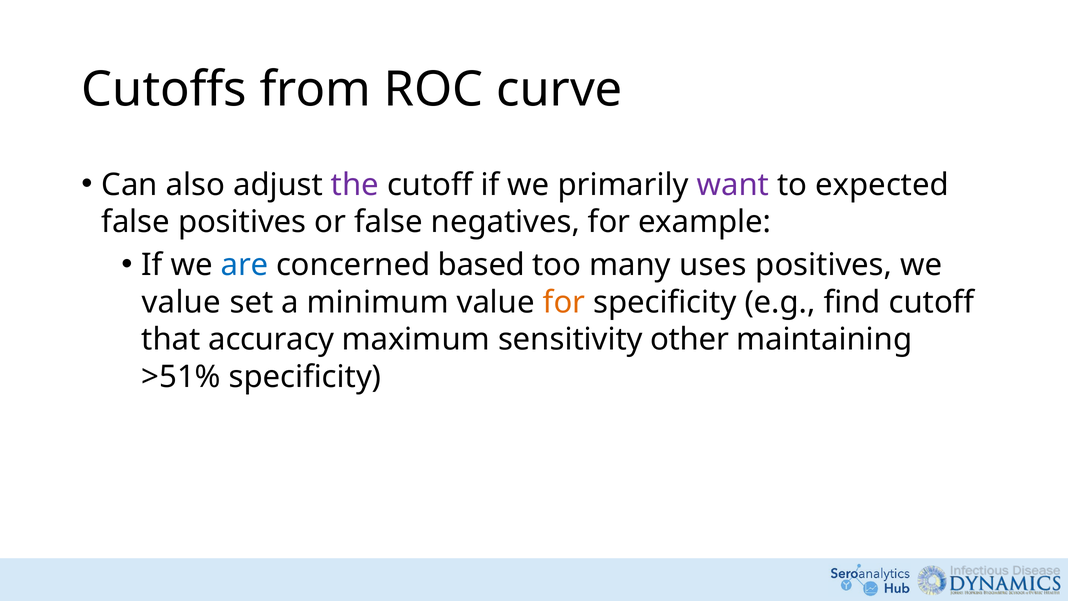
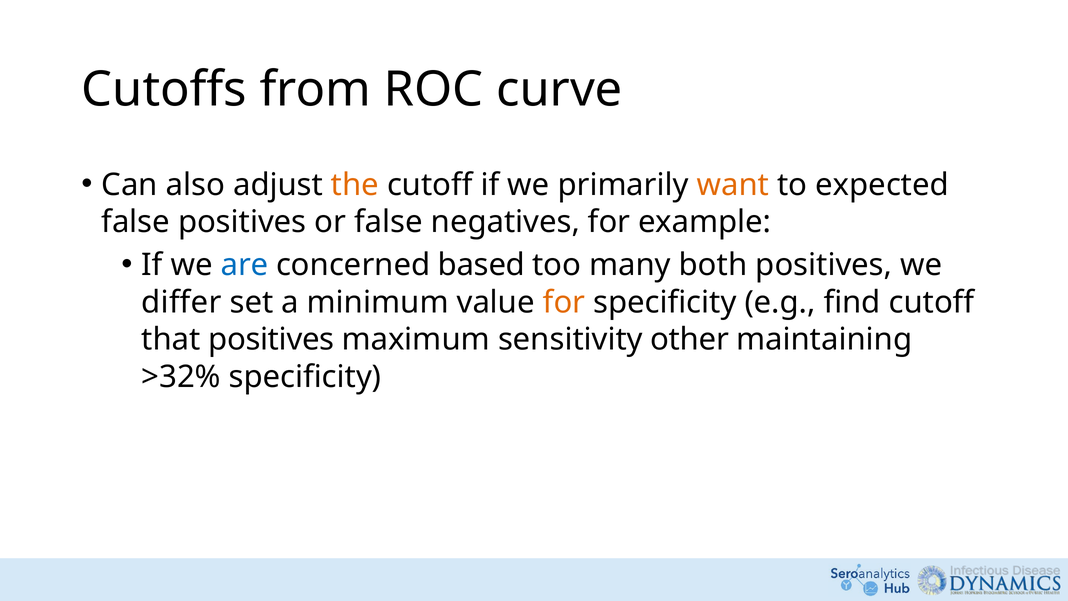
the colour: purple -> orange (355, 185)
want colour: purple -> orange (733, 185)
uses: uses -> both (713, 265)
value: value -> differ (181, 302)
that accuracy: accuracy -> positives (271, 340)
>51%: >51% -> >32% (181, 377)
